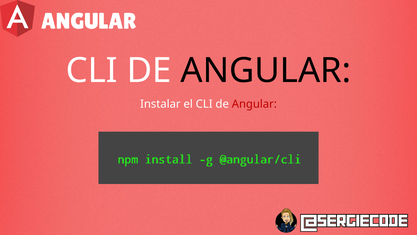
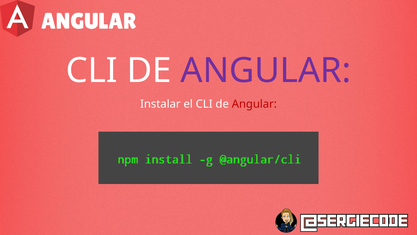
ANGULAR colour: black -> purple (266, 70)
